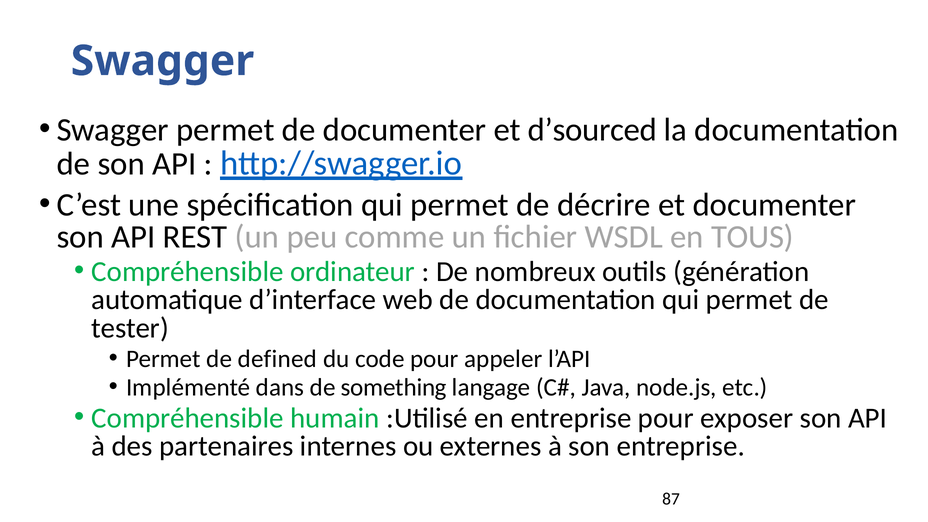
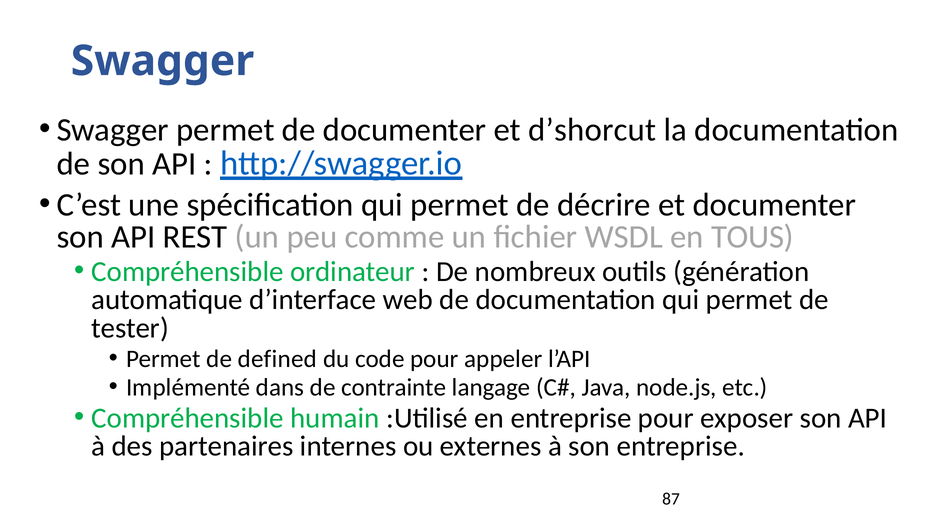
d’sourced: d’sourced -> d’shorcut (592, 130)
something: something -> contrainte (394, 388)
